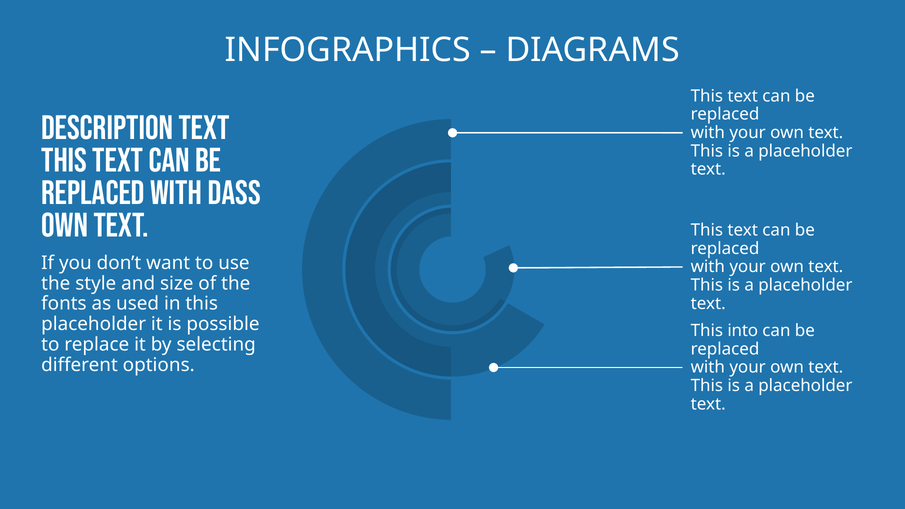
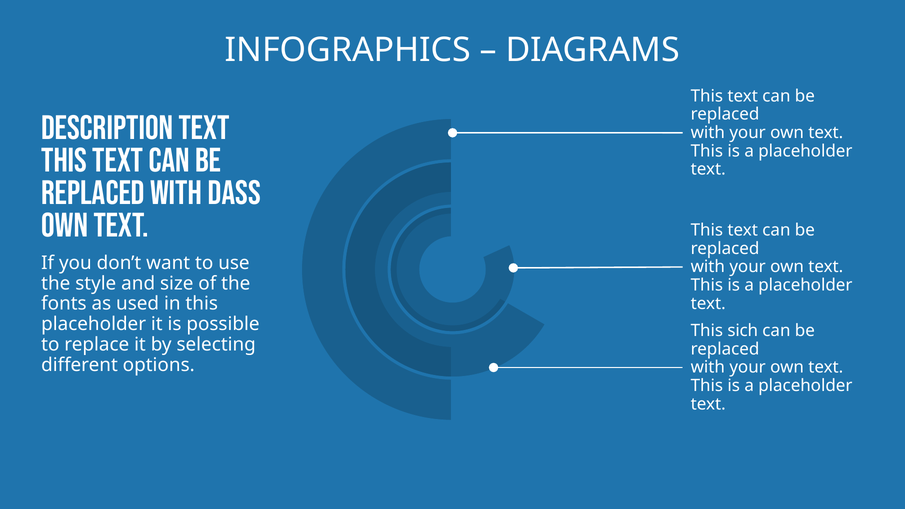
into: into -> sich (743, 331)
